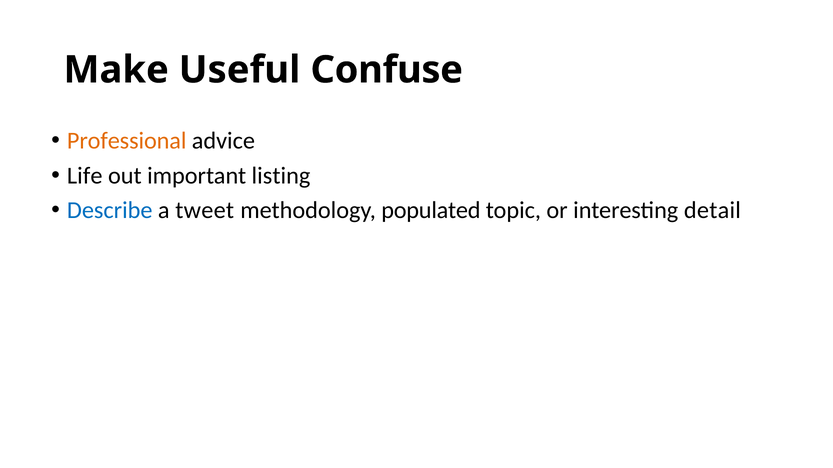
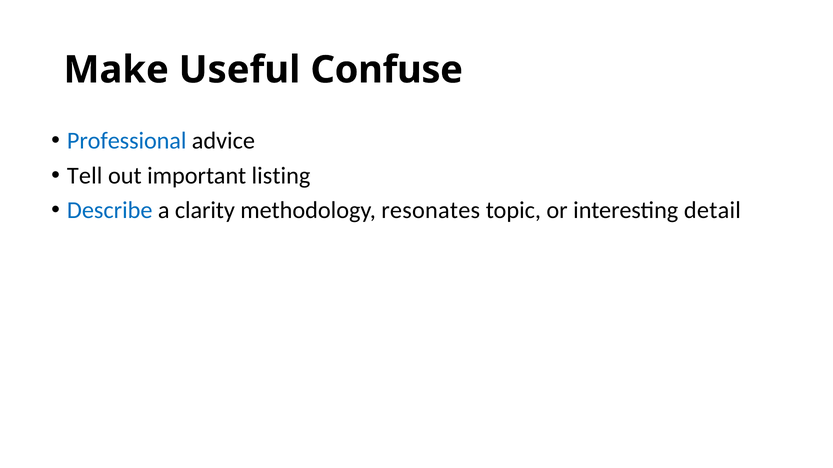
Professional colour: orange -> blue (127, 141)
Life: Life -> Tell (85, 176)
tweet: tweet -> clarity (205, 211)
populated: populated -> resonates (431, 211)
